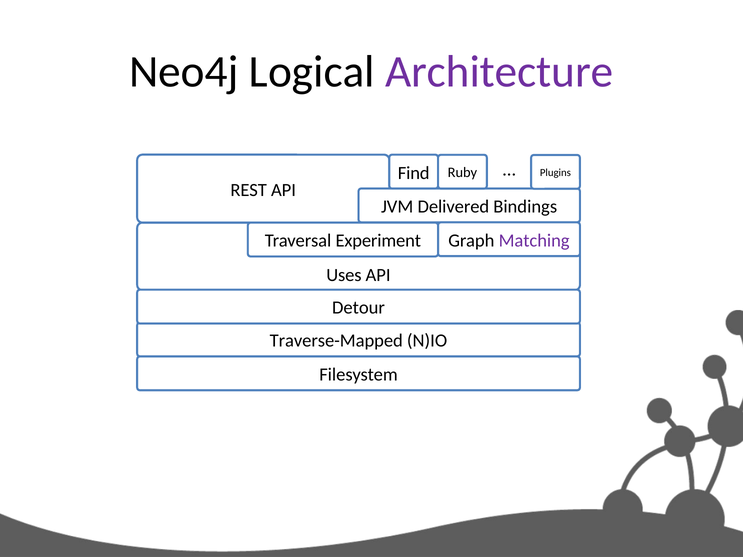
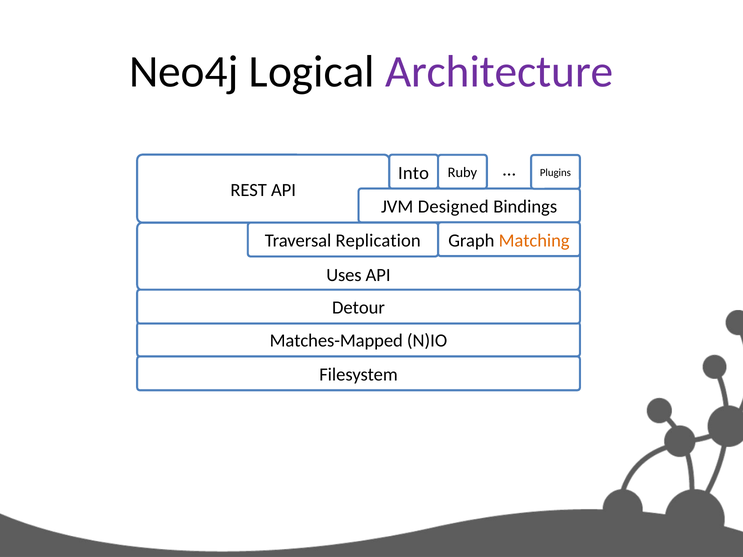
Find: Find -> Into (414, 173)
Delivered: Delivered -> Designed (453, 207)
Experiment: Experiment -> Replication (378, 241)
Matching colour: purple -> orange (534, 241)
Traverse-Mapped: Traverse-Mapped -> Matches-Mapped (336, 341)
